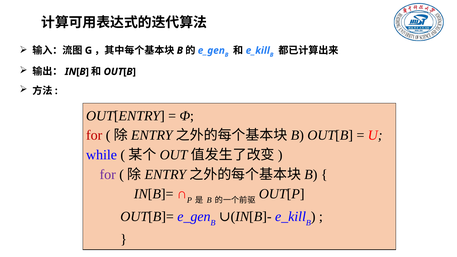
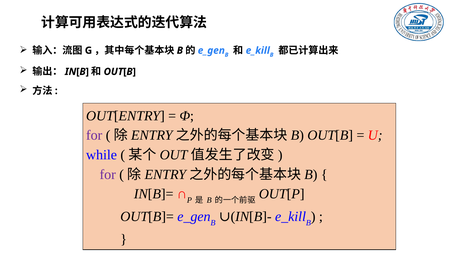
for colour: red -> purple (94, 135)
